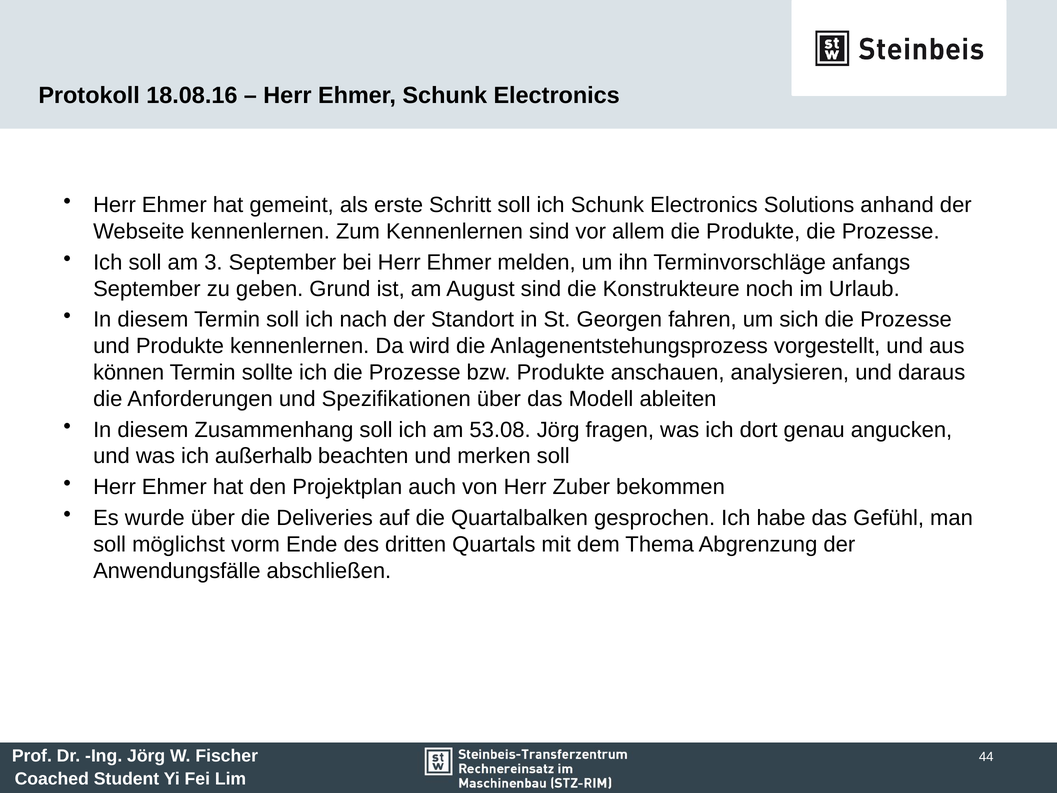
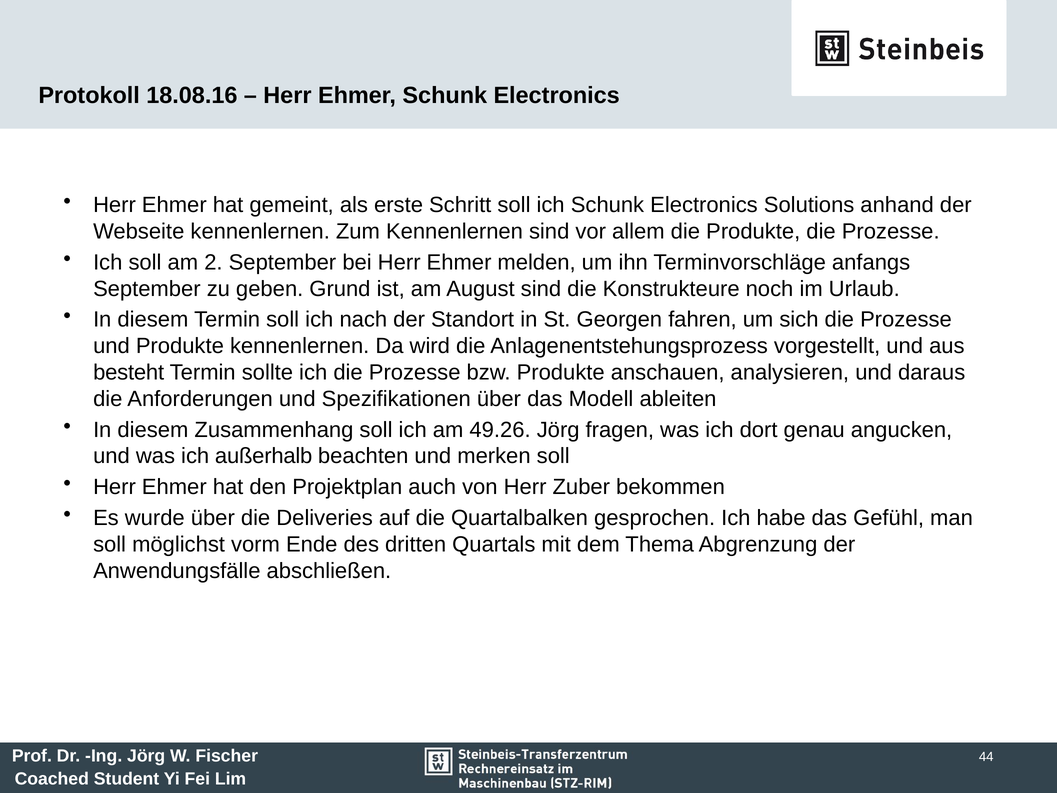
3: 3 -> 2 (213, 262)
können: können -> besteht (129, 372)
53.08: 53.08 -> 49.26 (500, 430)
